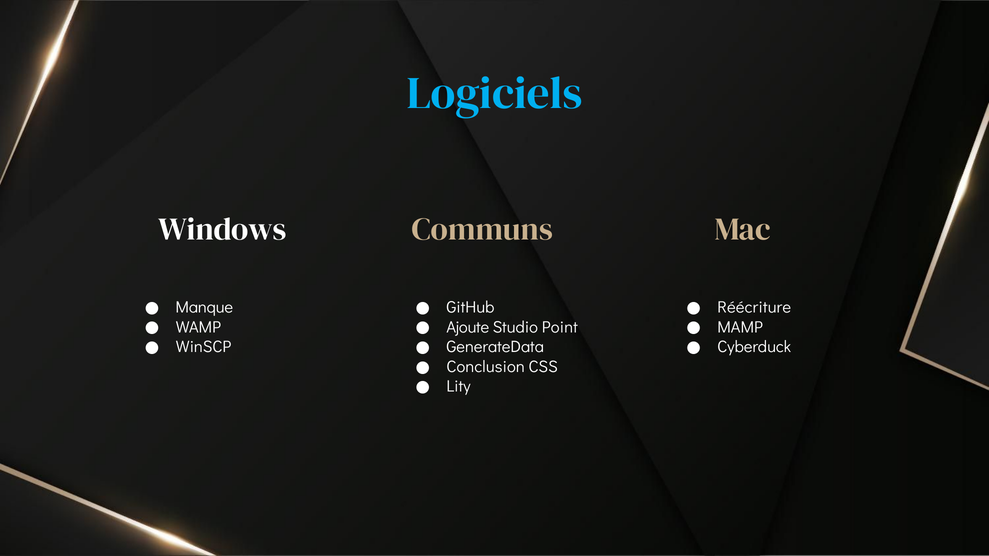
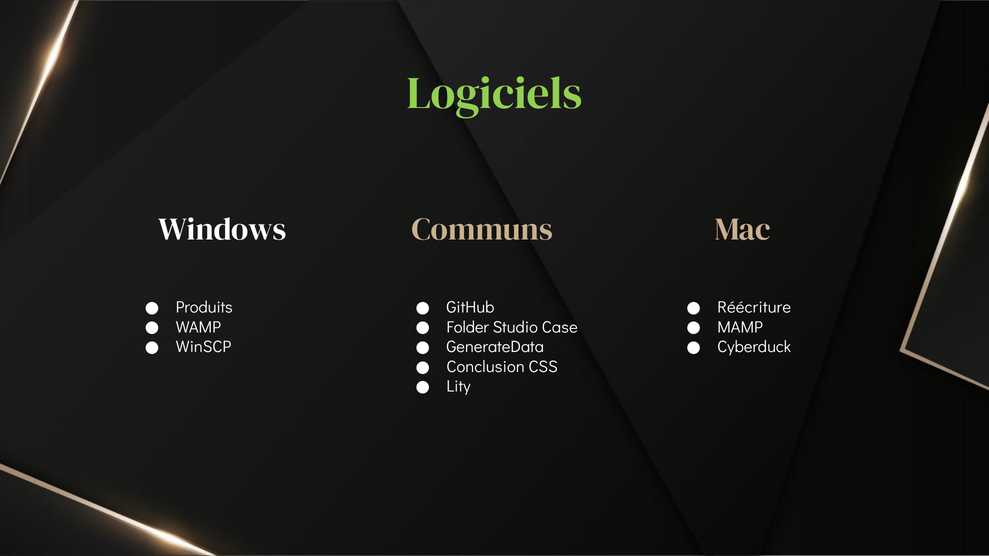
Logiciels colour: light blue -> light green (494, 93)
Manque: Manque -> Produits (204, 308)
Ajoute: Ajoute -> Folder (468, 327)
Point: Point -> Case (560, 327)
